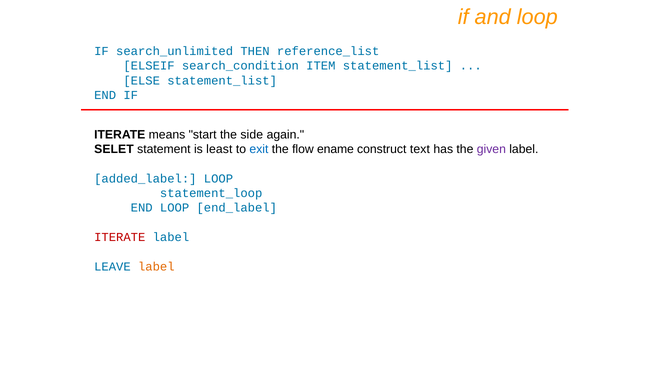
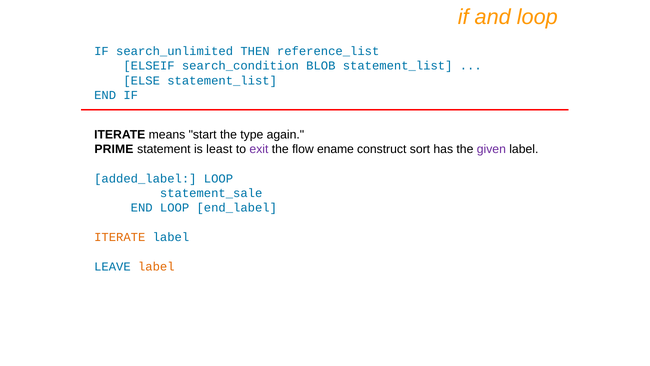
ITEM: ITEM -> BLOB (321, 66)
side: side -> type (252, 135)
SELET: SELET -> PRIME (114, 149)
exit colour: blue -> purple (259, 149)
text: text -> sort (420, 149)
statement_loop: statement_loop -> statement_sale (211, 193)
ITERATE colour: red -> orange (120, 237)
